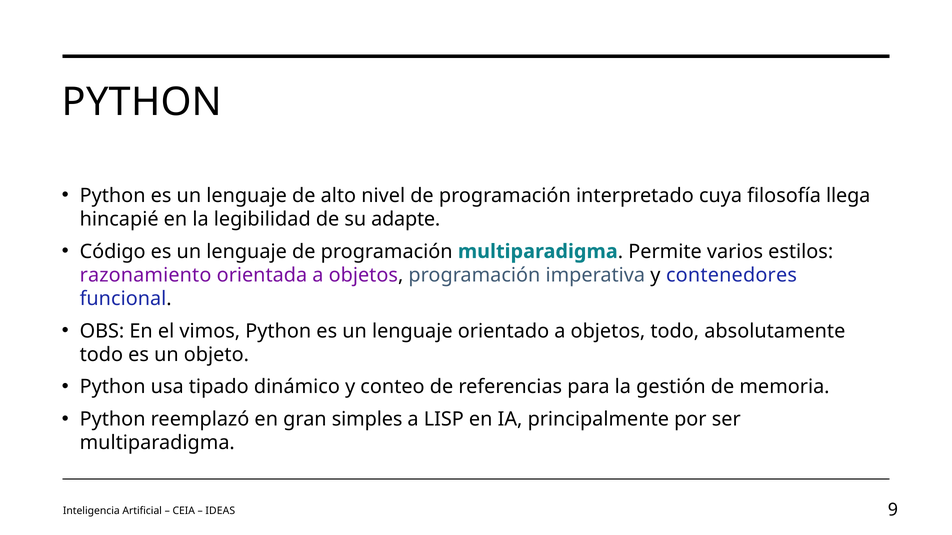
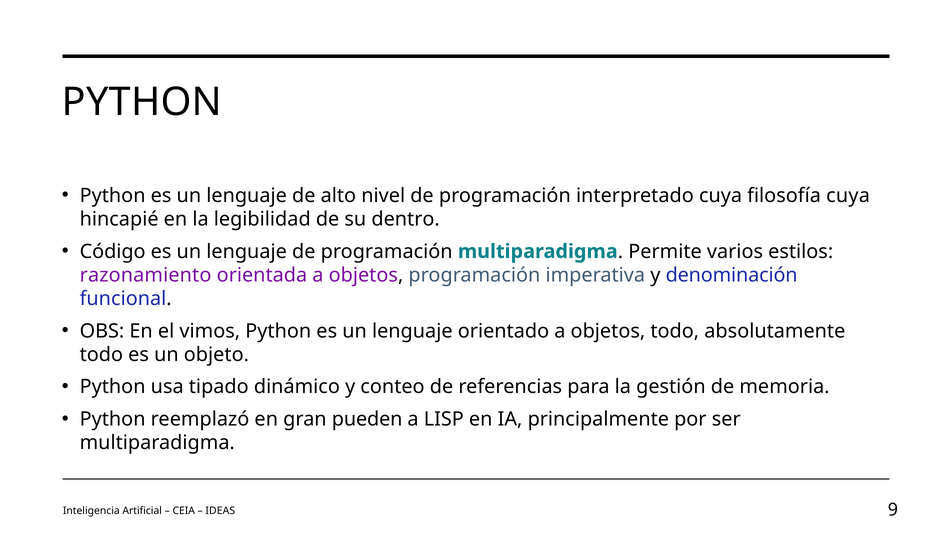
filosofía llega: llega -> cuya (848, 196)
adapte: adapte -> dentro (406, 219)
contenedores: contenedores -> denominación (732, 275)
simples: simples -> pueden (367, 420)
